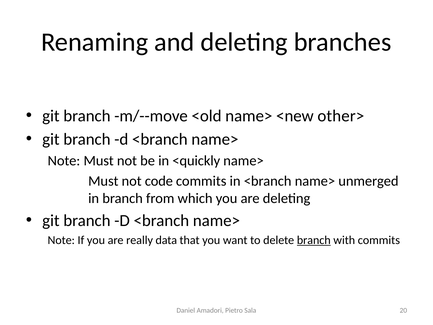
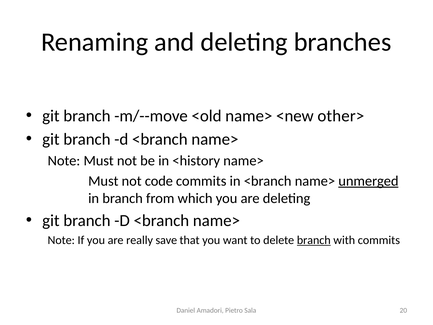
<quickly: <quickly -> <history (196, 161)
unmerged underline: none -> present (368, 181)
data: data -> save (166, 240)
